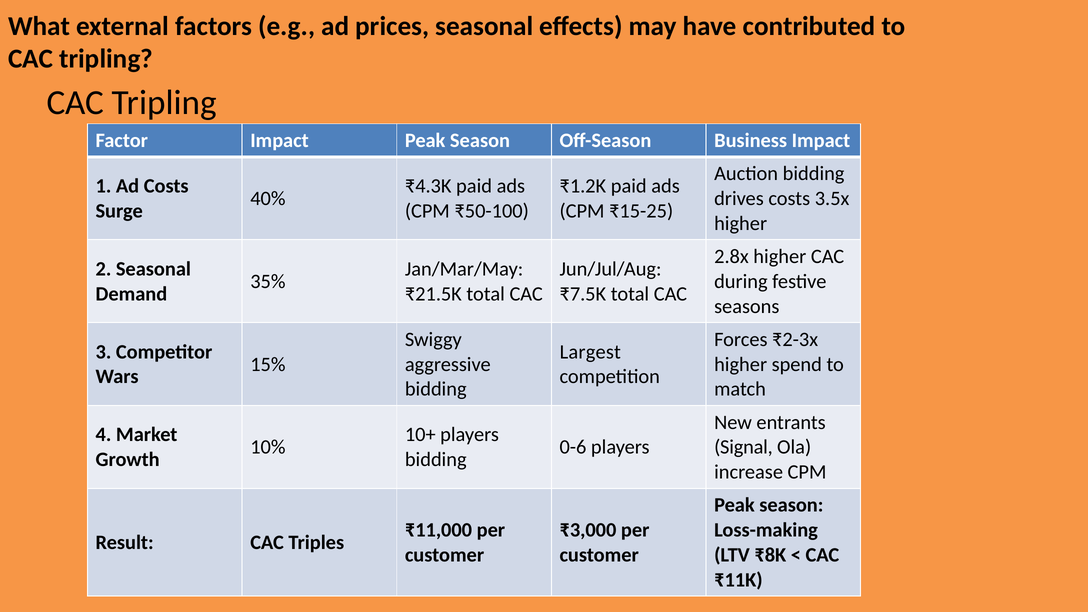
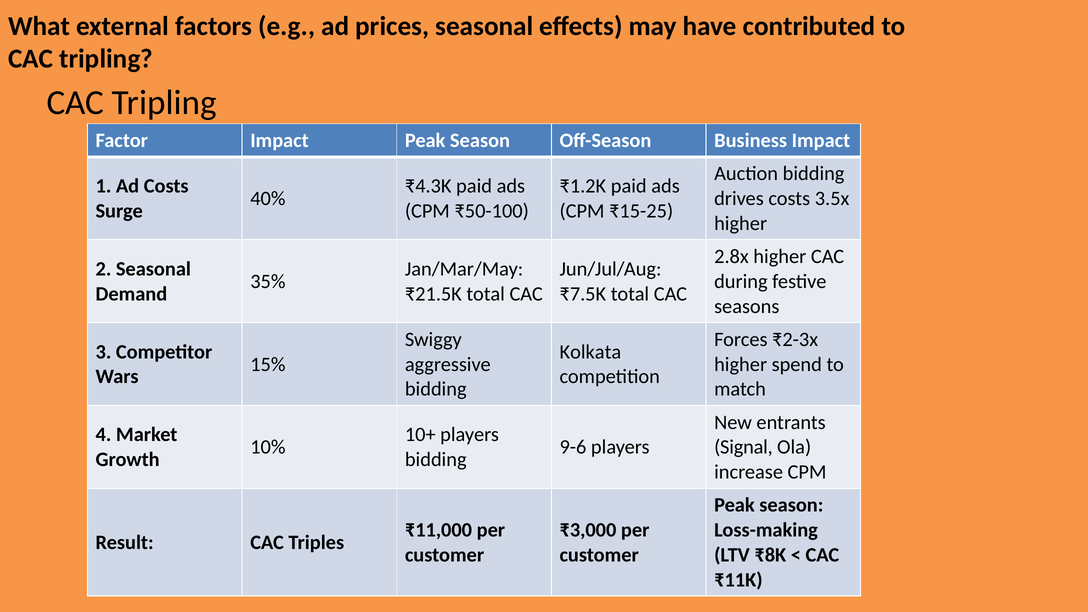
Largest: Largest -> Kolkata (590, 352)
0-6: 0-6 -> 9-6 (573, 447)
